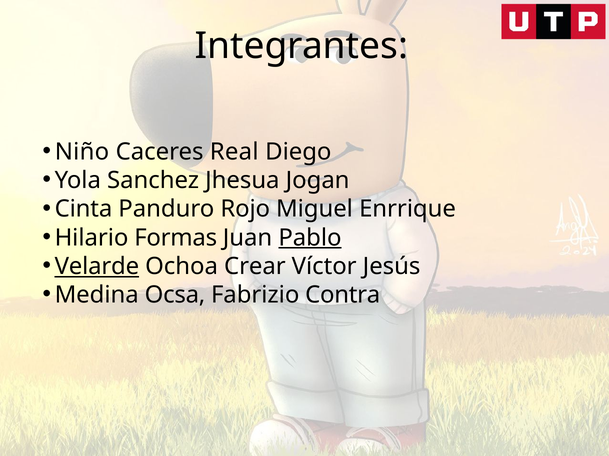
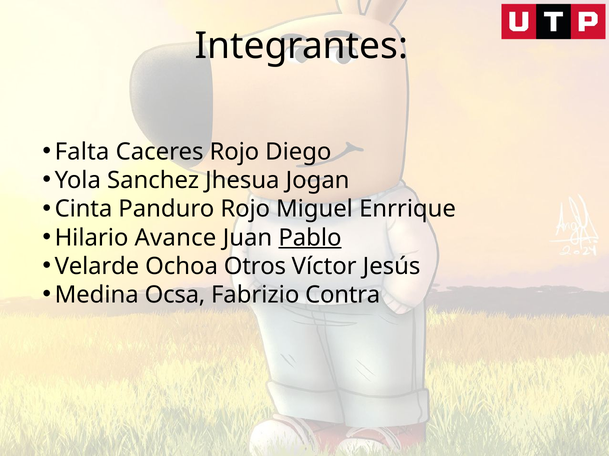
Niño: Niño -> Falta (82, 152)
Caceres Real: Real -> Rojo (234, 152)
Formas: Formas -> Avance (175, 238)
Velarde underline: present -> none (97, 267)
Crear: Crear -> Otros (255, 267)
